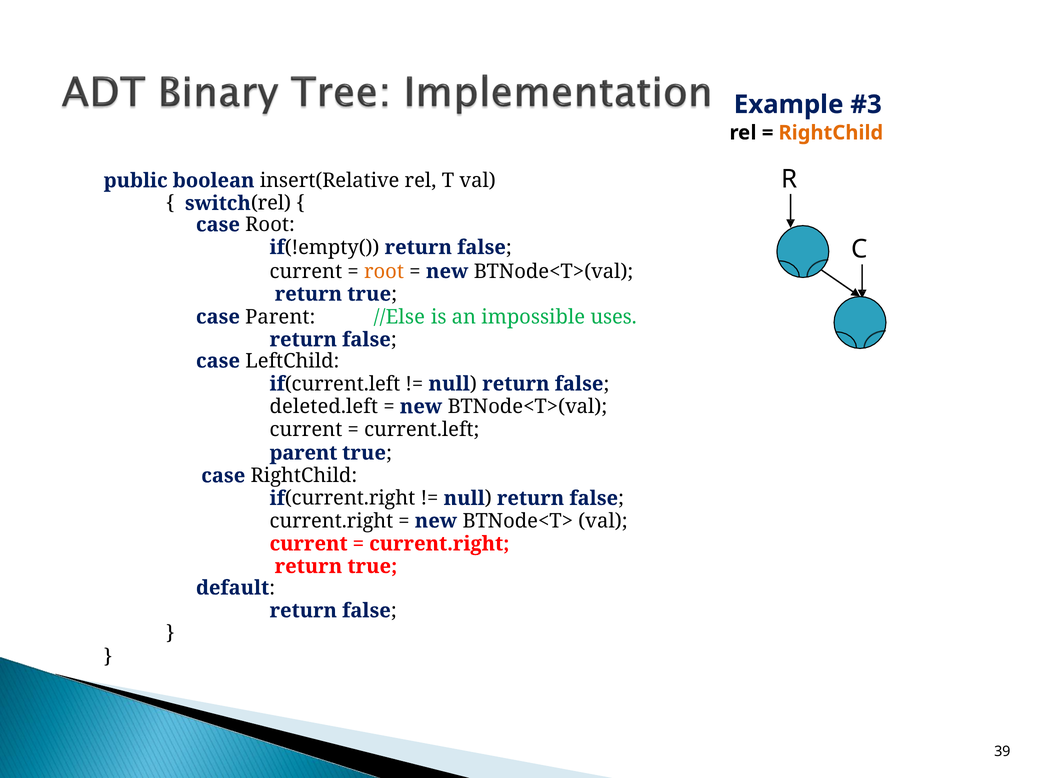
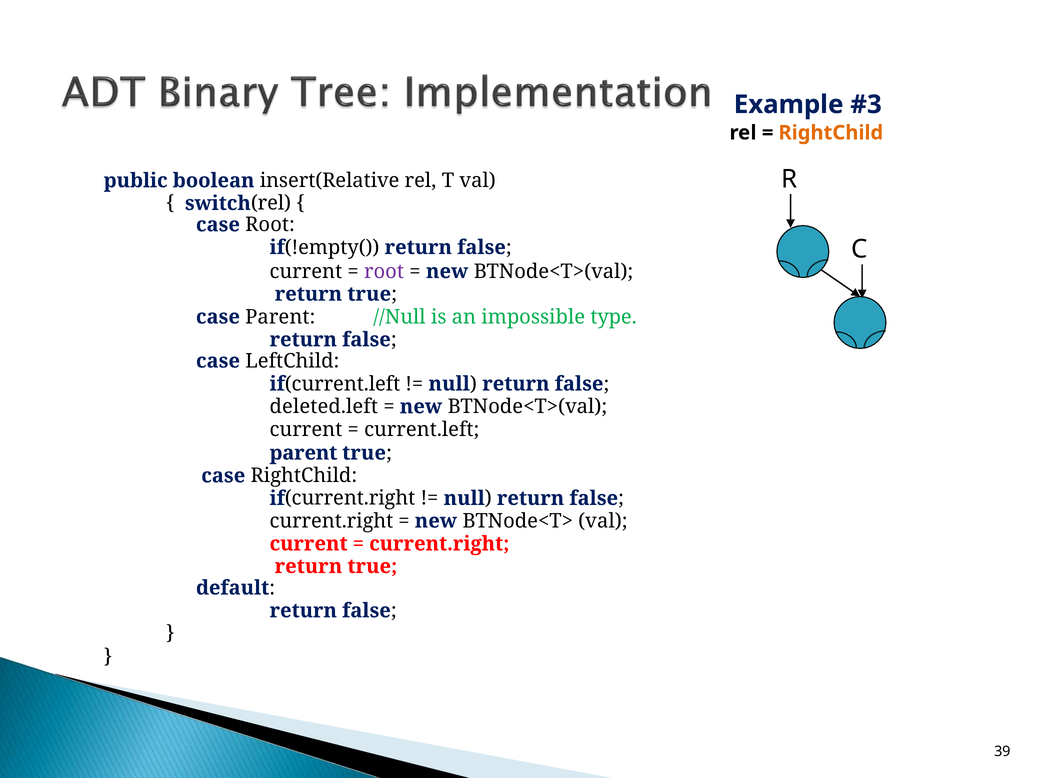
root colour: orange -> purple (384, 271)
//Else: //Else -> //Null (399, 317)
uses: uses -> type (614, 317)
